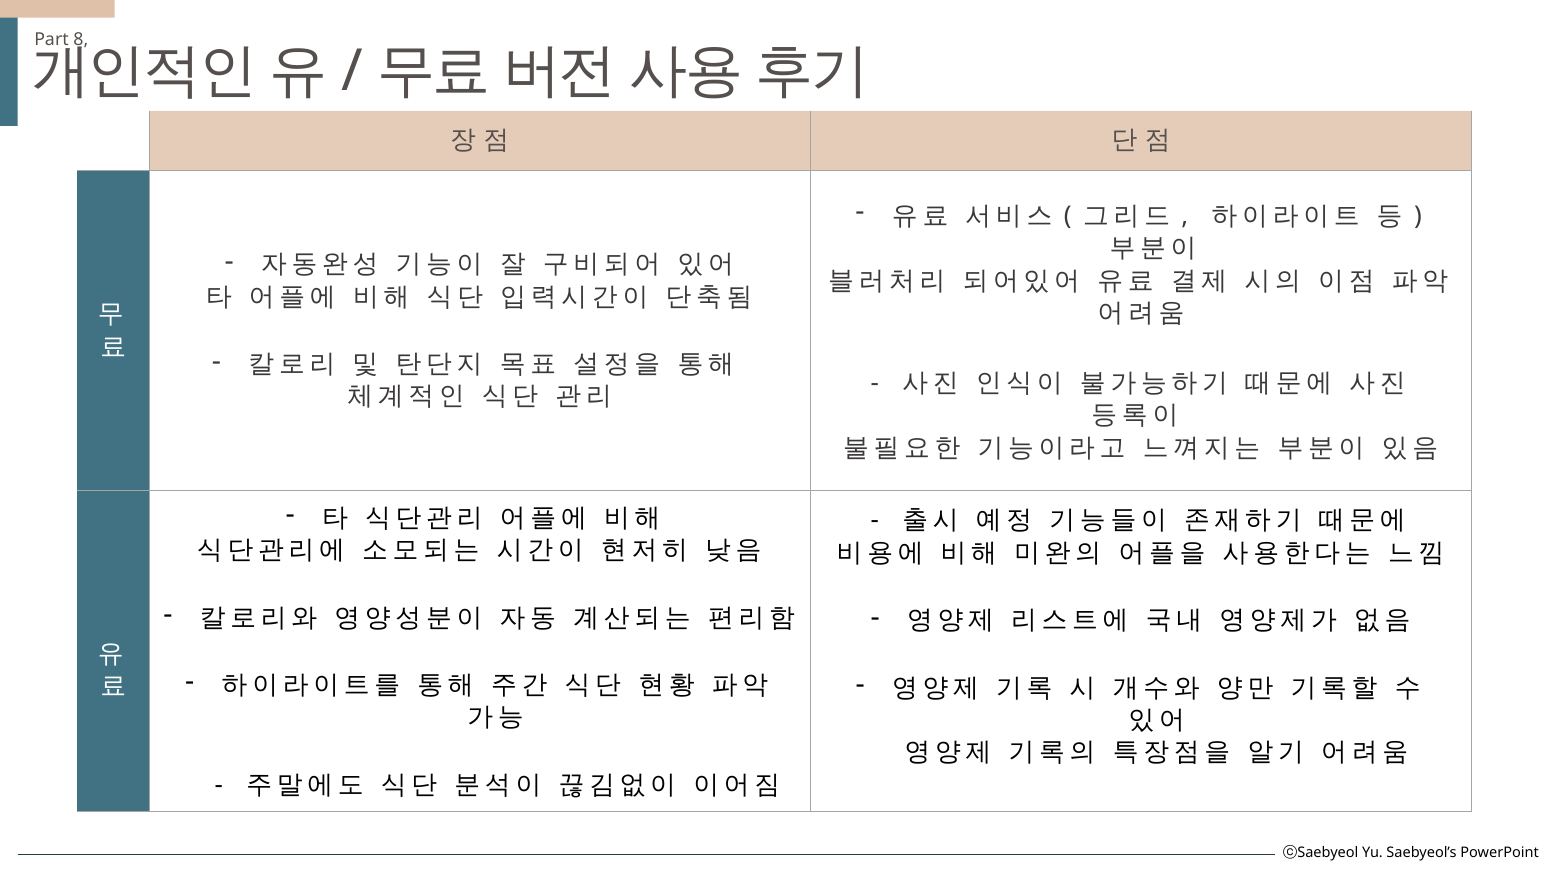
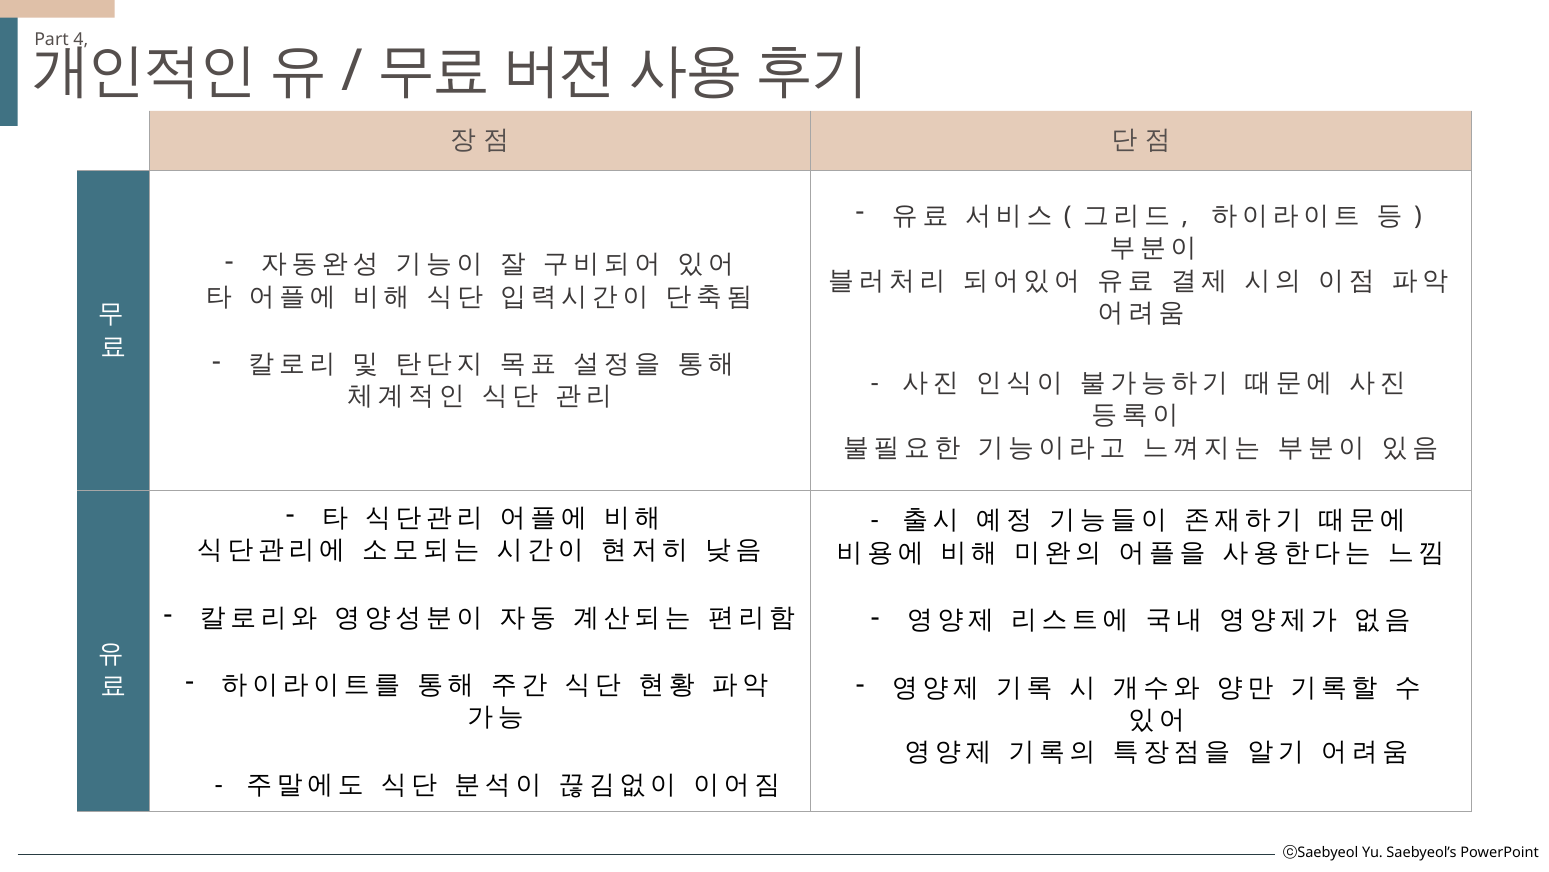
8: 8 -> 4 (81, 40)
